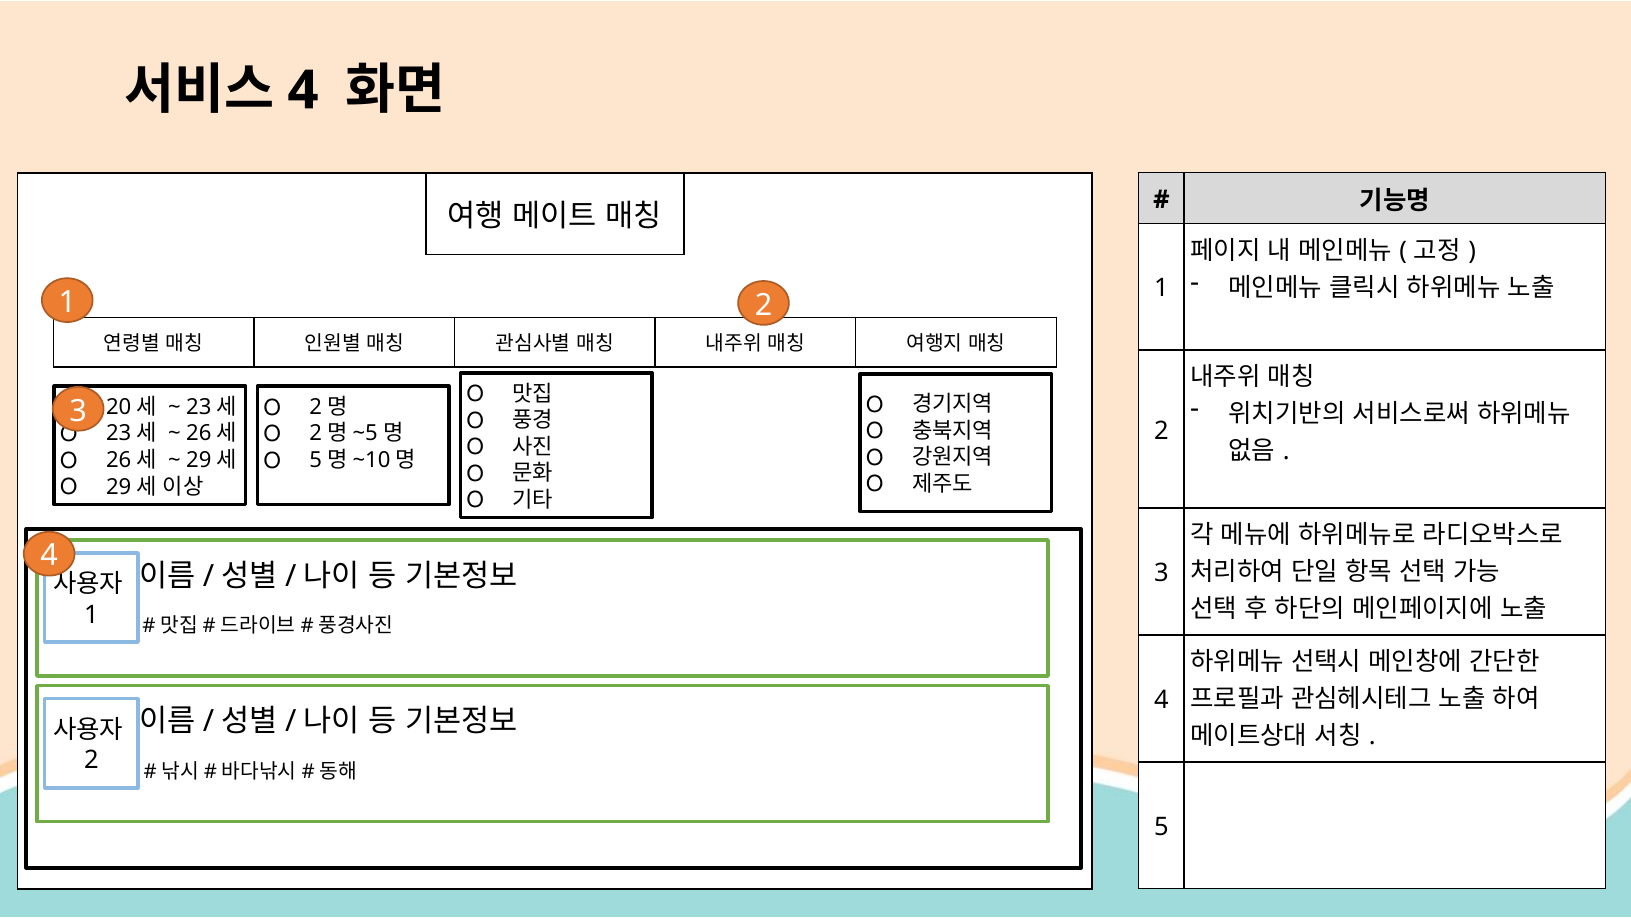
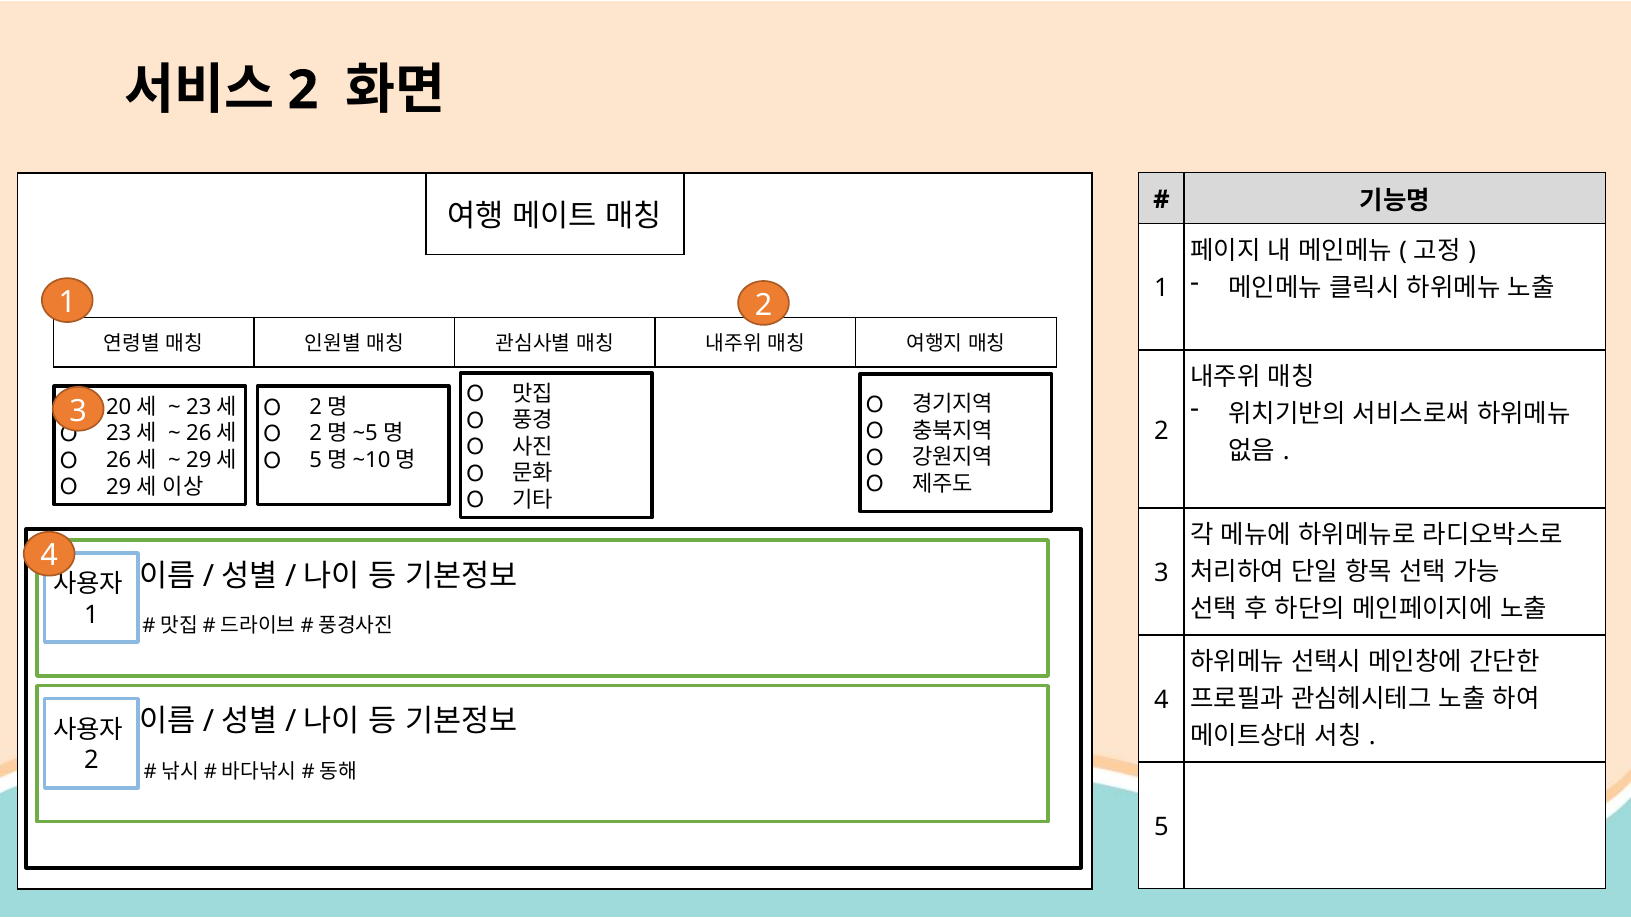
4: 4 -> 2 (303, 90)
